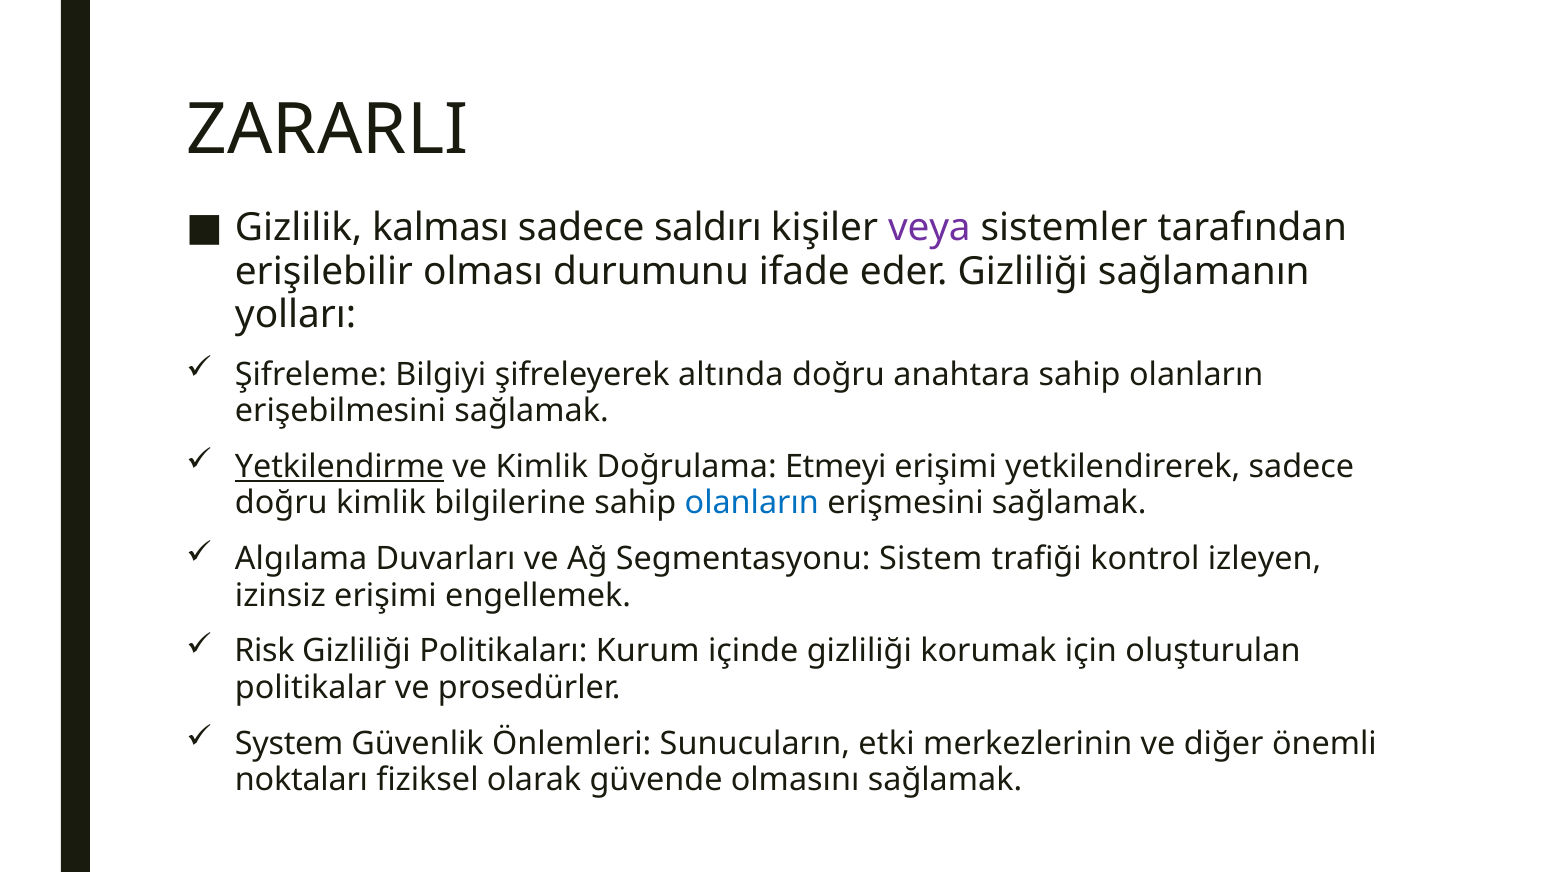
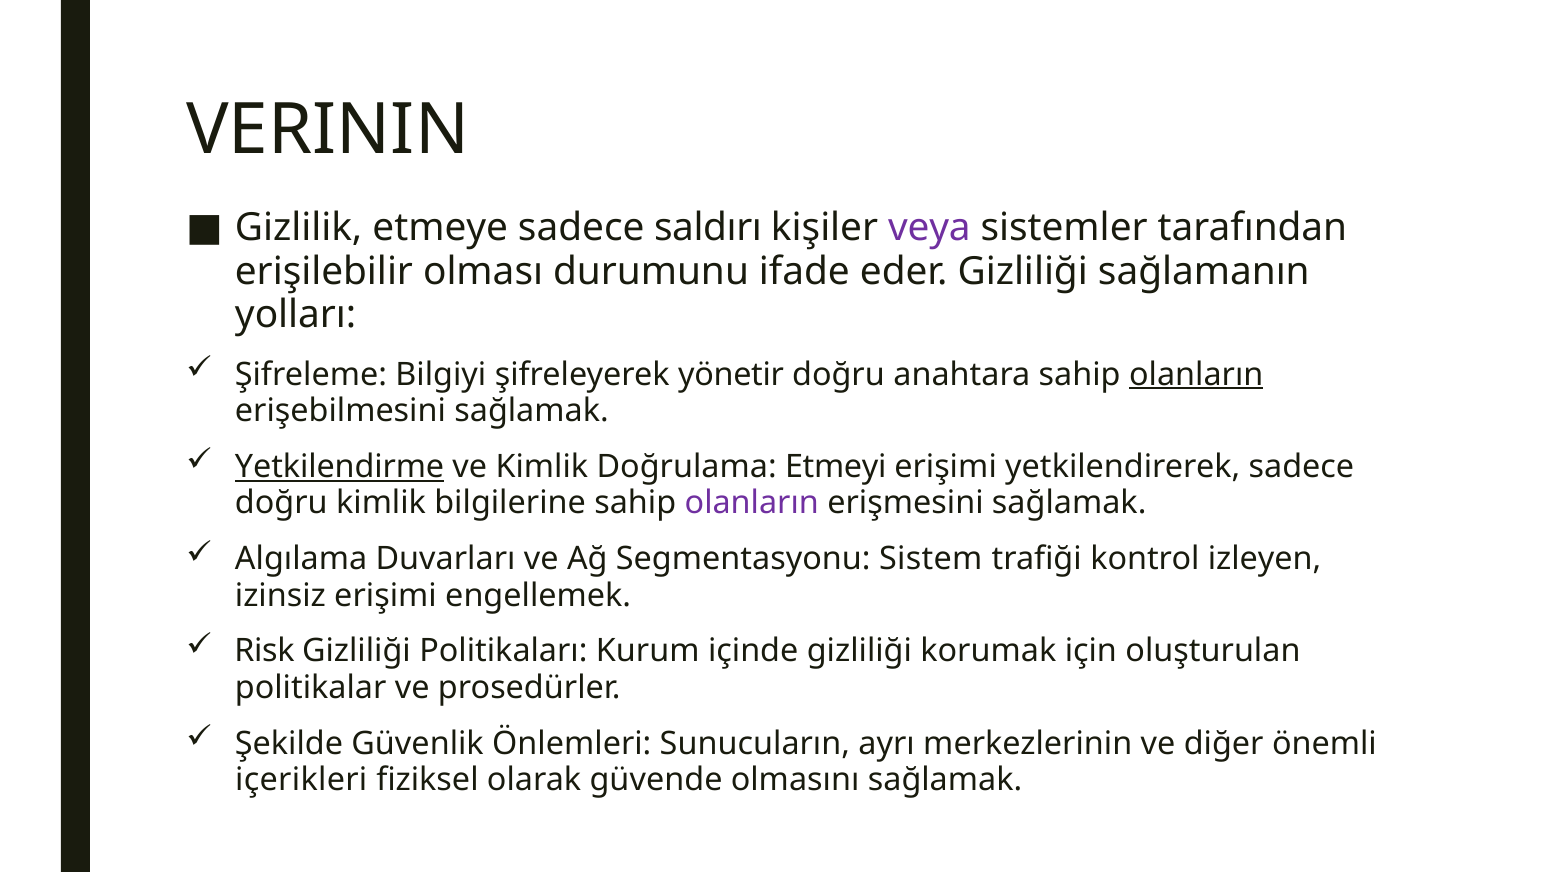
ZARARLI: ZARARLI -> VERININ (328, 130)
kalması: kalması -> etmeye (440, 228)
altında: altında -> yönetir (731, 375)
olanların underline: none -> present (1196, 375)
olanların colour: blue -> purple (752, 503)
System: System -> Şekilde (289, 744)
etki: etki -> ayrı (887, 744)
noktaları: noktaları -> içerikleri (301, 780)
